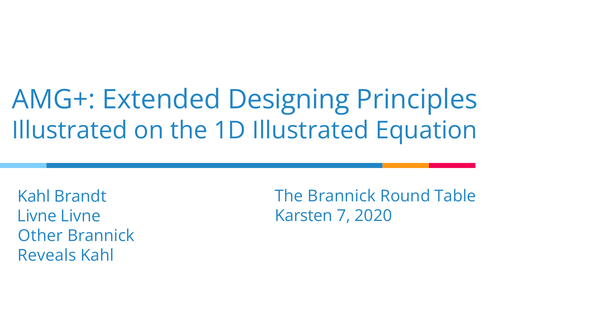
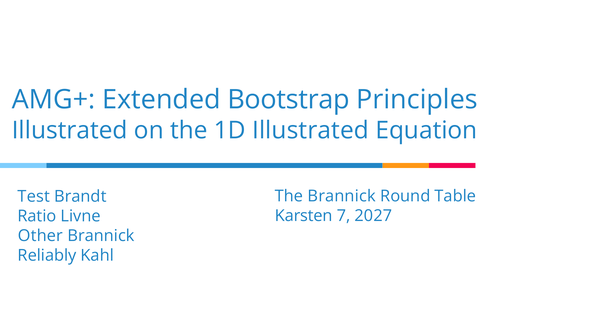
Designing: Designing -> Bootstrap (289, 100)
Kahl: Kahl -> Test (34, 197)
2020: 2020 -> 2027 (373, 216)
Livne: Livne -> Ratio (37, 216)
Reveals: Reveals -> Reliably (47, 256)
